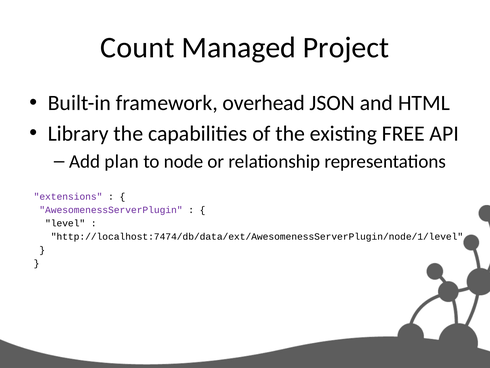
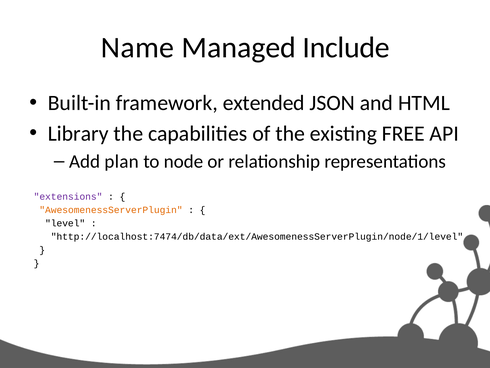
Count: Count -> Name (137, 47)
Project: Project -> Include (346, 47)
overhead: overhead -> extended (264, 103)
AwesomenessServerPlugin colour: purple -> orange (111, 210)
